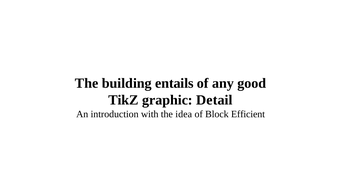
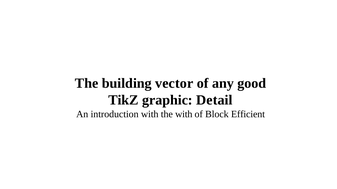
entails: entails -> vector (174, 84)
the idea: idea -> with (184, 114)
